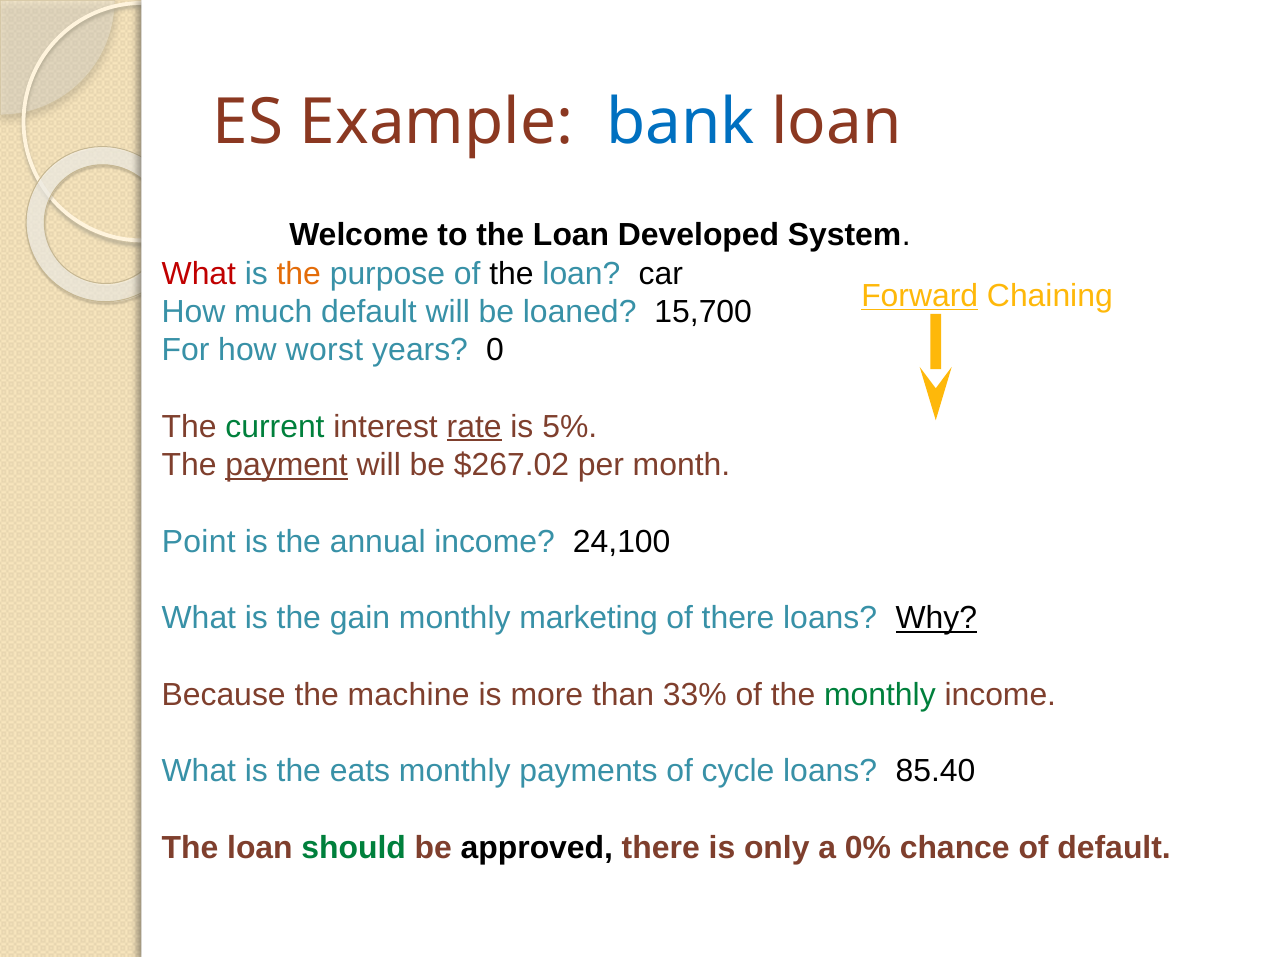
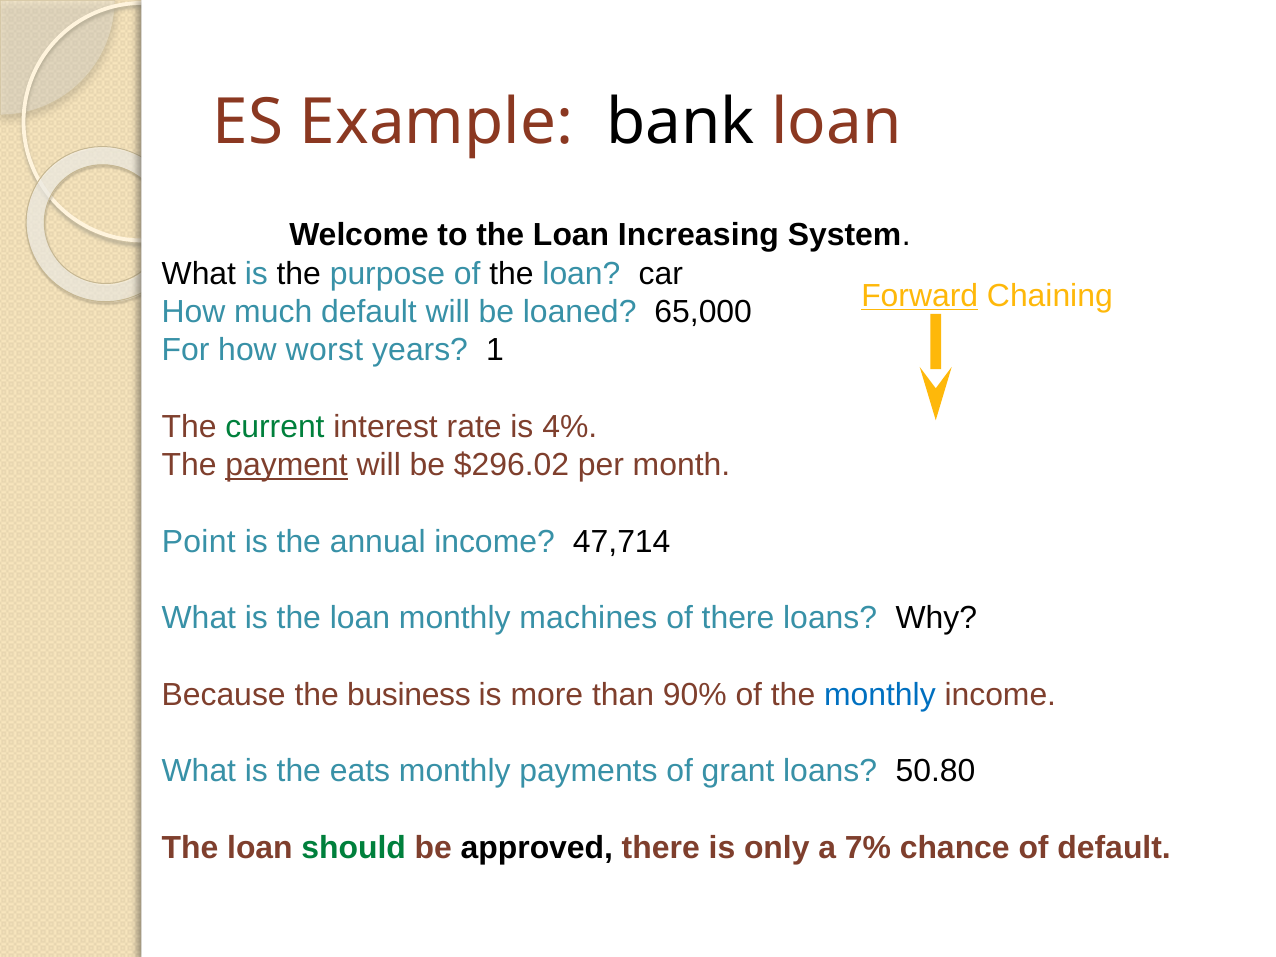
bank colour: blue -> black (681, 122)
Developed: Developed -> Increasing (698, 235)
What colour: red -> black (199, 274)
the colour: orange -> black (299, 274)
15,700: 15,700 -> 65,000 (703, 312)
0: 0 -> 1 (495, 350)
rate underline: present -> none (474, 427)
5%: 5% -> 4% (570, 427)
$267.02: $267.02 -> $296.02 (511, 465)
24,100: 24,100 -> 47,714 (622, 542)
is the gain: gain -> loan (360, 618)
marketing: marketing -> machines (588, 618)
Why underline: present -> none (936, 618)
machine: machine -> business (409, 695)
33%: 33% -> 90% (695, 695)
monthly colour: green -> blue (880, 695)
cycle: cycle -> grant (738, 771)
85.40: 85.40 -> 50.80 (935, 771)
0%: 0% -> 7% (868, 848)
